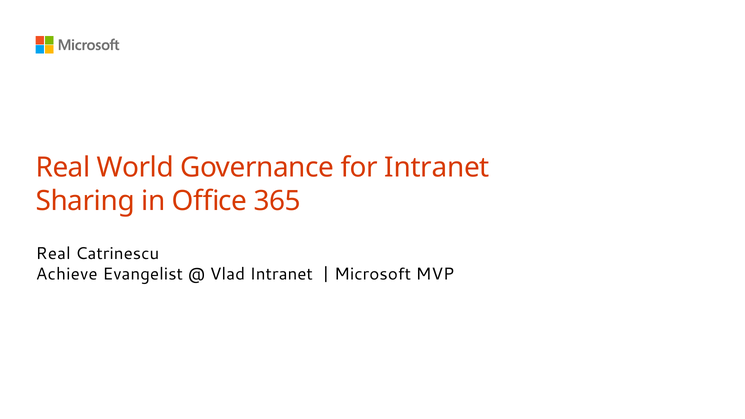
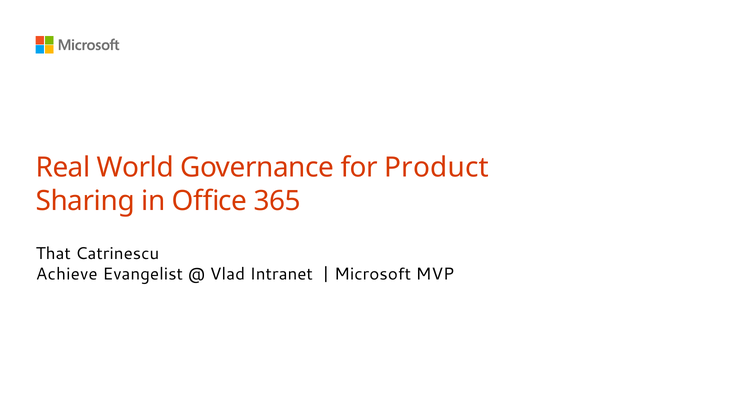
for Intranet: Intranet -> Product (437, 168)
Real: Real -> That (53, 254)
